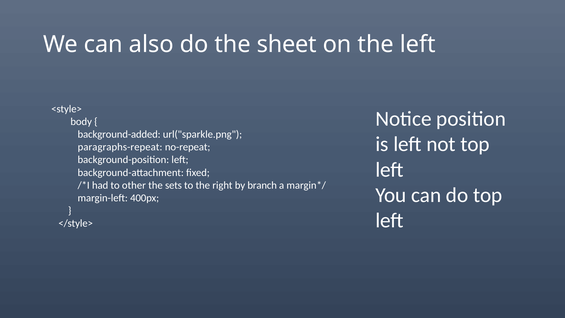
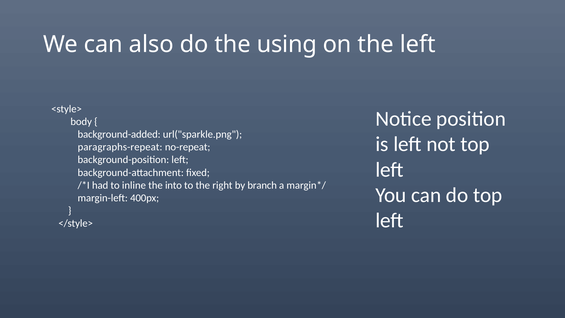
sheet: sheet -> using (287, 44)
other: other -> inline (134, 185)
sets: sets -> into (173, 185)
